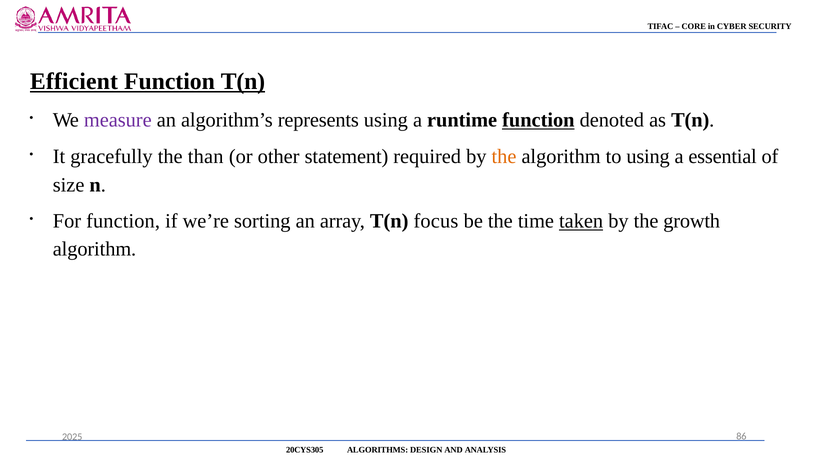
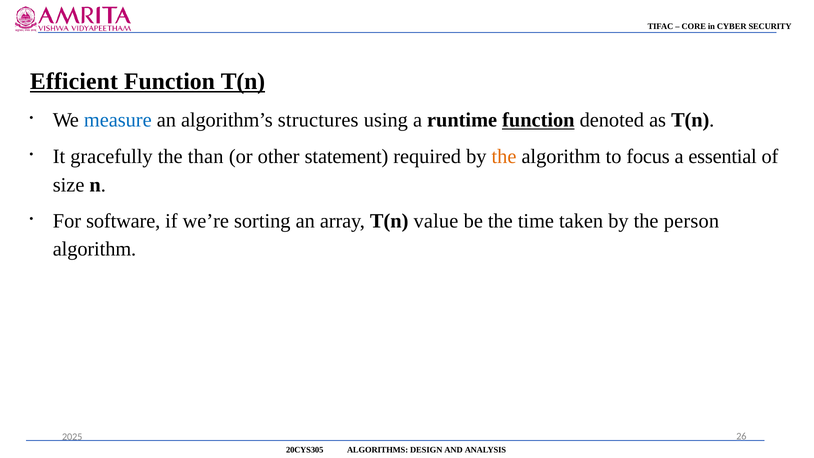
measure colour: purple -> blue (118, 120)
represents: represents -> structures (318, 120)
to using: using -> focus (648, 157)
For function: function -> software (123, 221)
focus: focus -> value (436, 221)
taken underline: present -> none (581, 221)
growth: growth -> person (691, 221)
86: 86 -> 26 (741, 437)
